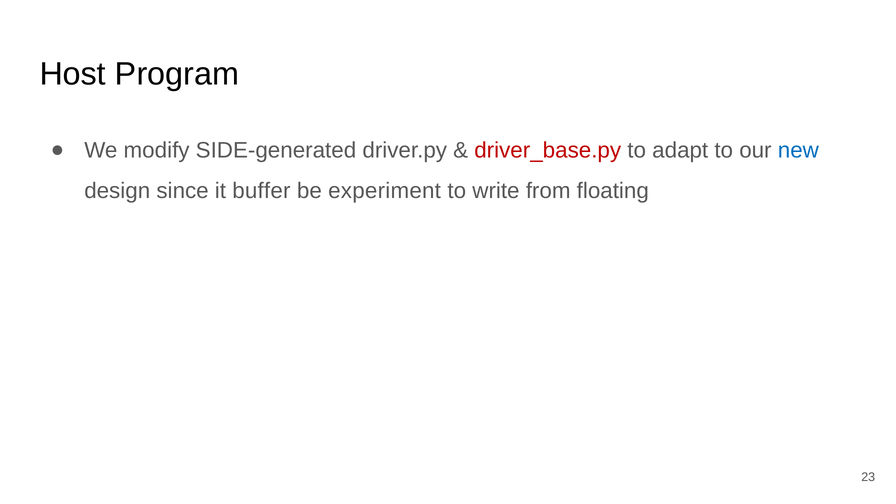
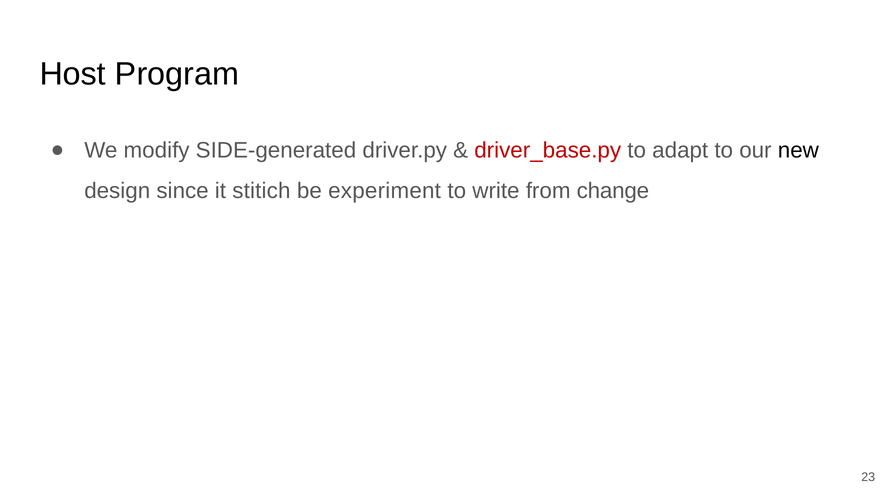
new colour: blue -> black (798, 150)
buffer: buffer -> stitich (261, 191)
floating: floating -> change (613, 191)
